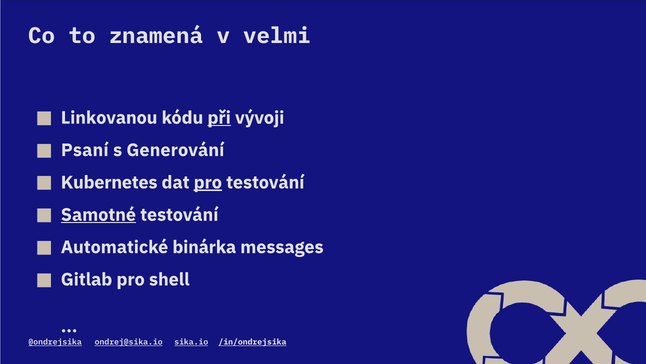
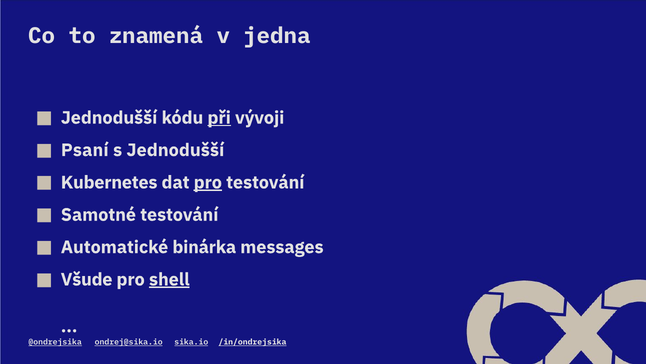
velmi: velmi -> jedna (277, 36)
Linkovanou: Linkovanou -> Jednodušší (109, 118)
s Generování: Generování -> Jednodušší (175, 150)
Samotné underline: present -> none (98, 214)
Gitlab: Gitlab -> Všude (87, 279)
shell underline: none -> present (169, 279)
